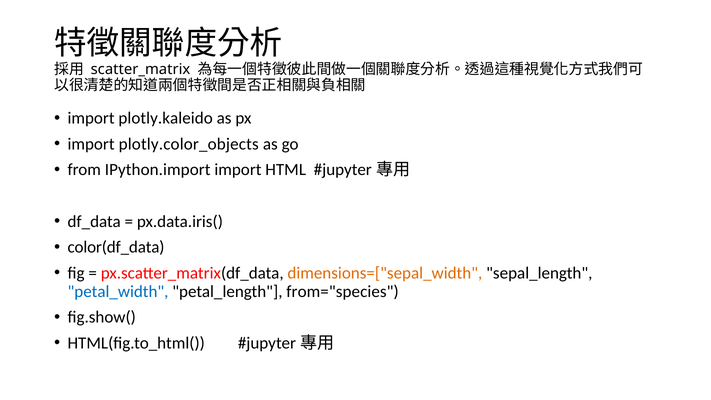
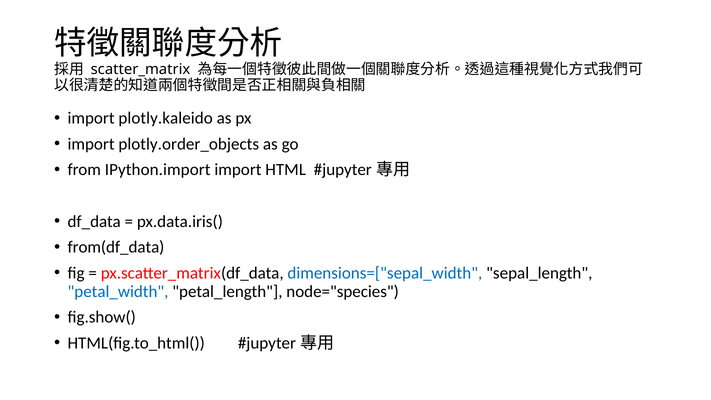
plotly.color_objects: plotly.color_objects -> plotly.order_objects (189, 144)
color(df_data: color(df_data -> from(df_data (116, 247)
dimensions=["sepal_width colour: orange -> blue (385, 273)
from="species: from="species -> node="species (343, 291)
